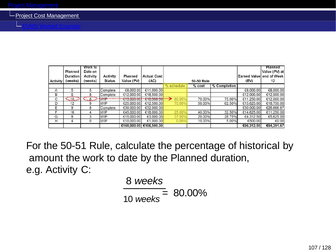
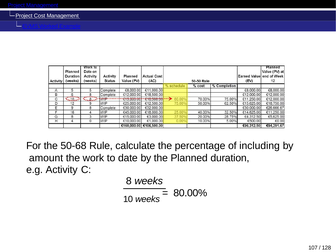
50-51: 50-51 -> 50-68 (73, 146)
historical: historical -> including (260, 146)
